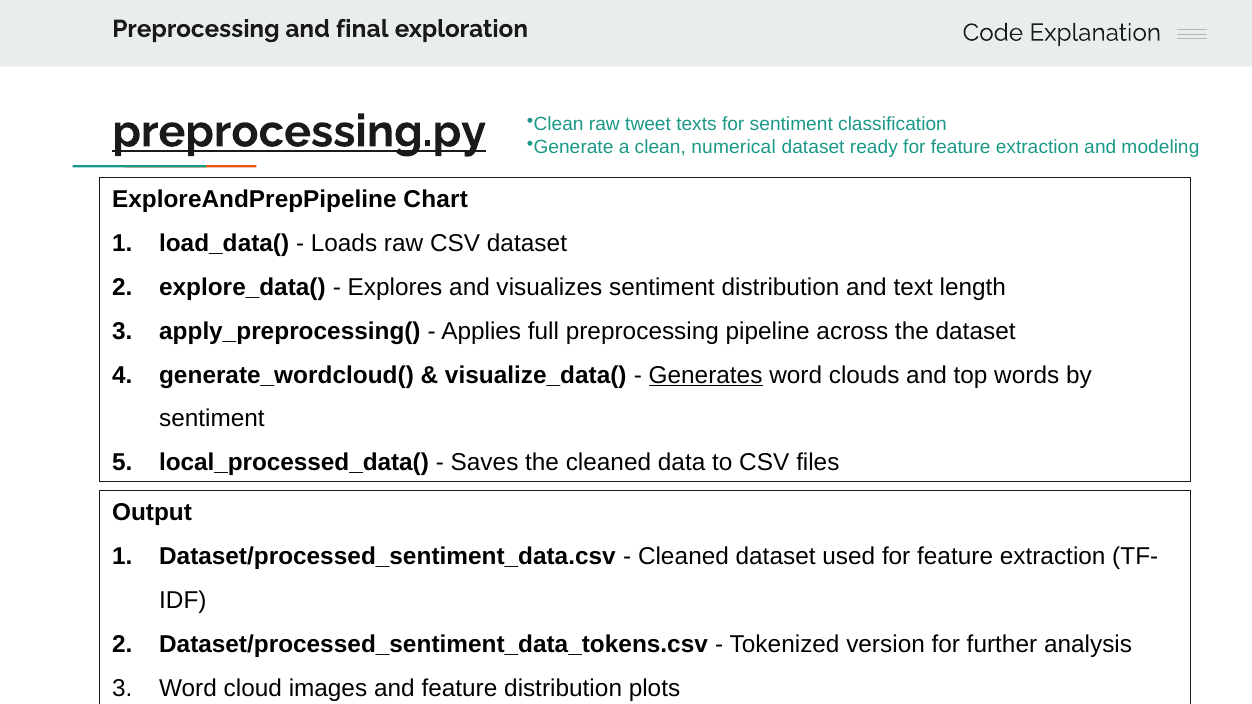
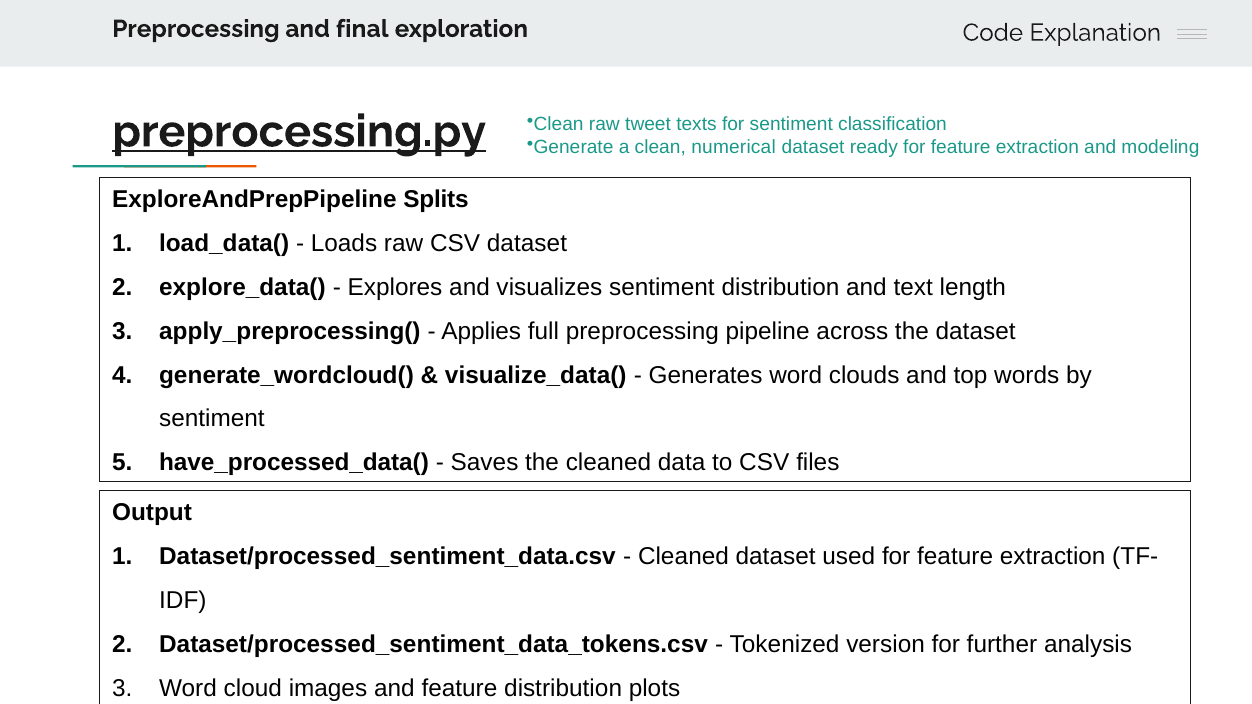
Chart: Chart -> Splits (436, 200)
Generates underline: present -> none (706, 375)
local_processed_data(: local_processed_data( -> have_processed_data( (294, 463)
